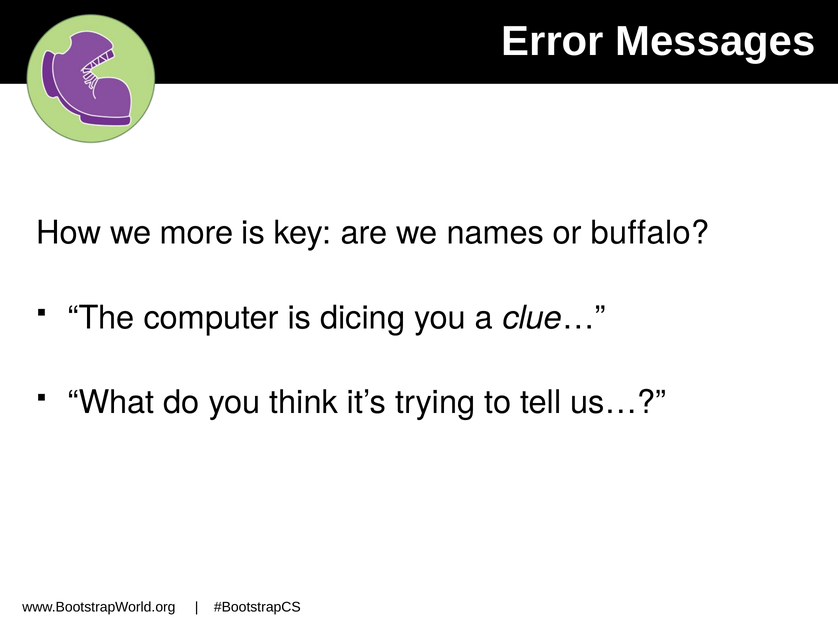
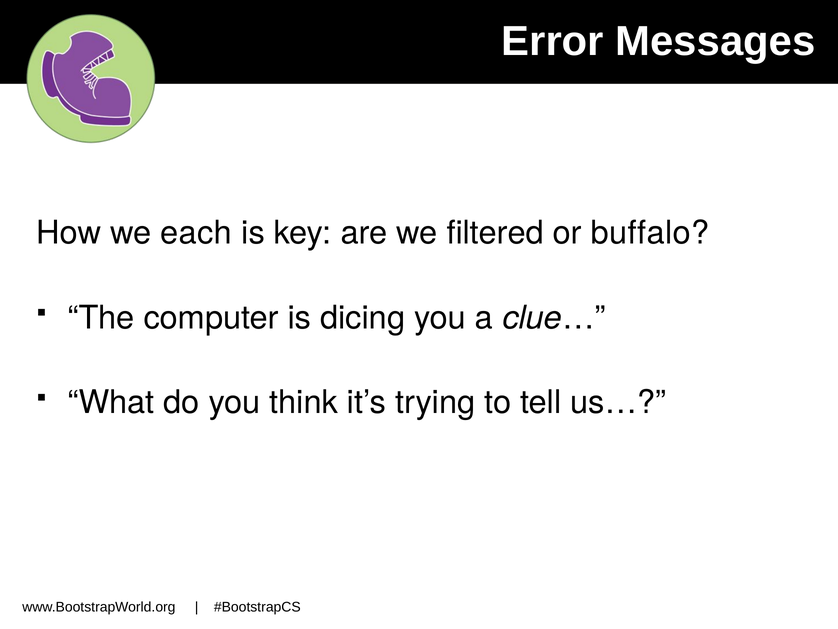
more: more -> each (196, 233)
names: names -> filtered (495, 233)
